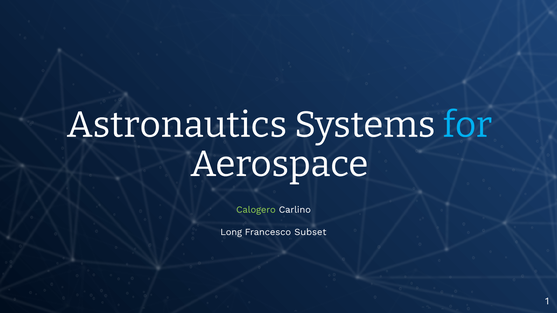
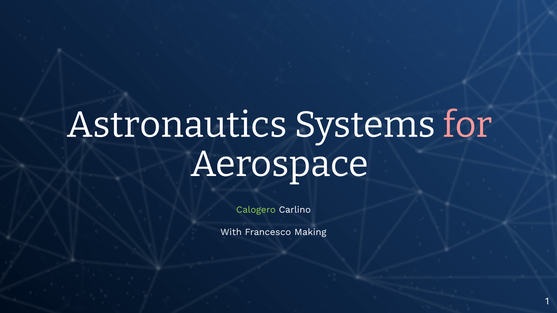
for colour: light blue -> pink (467, 125)
Long: Long -> With (231, 232)
Subset: Subset -> Making (310, 232)
